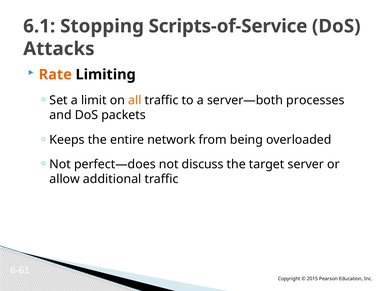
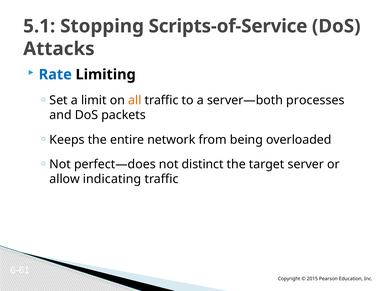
6.1: 6.1 -> 5.1 (39, 26)
Rate colour: orange -> blue (55, 74)
discuss: discuss -> distinct (203, 164)
additional: additional -> indicating (112, 179)
